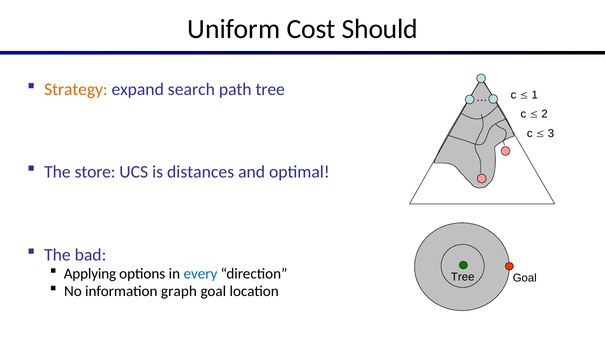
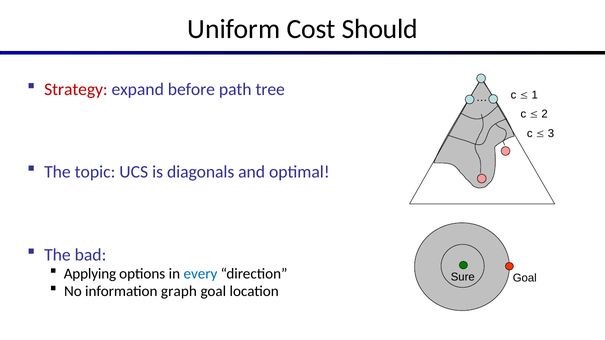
Strategy colour: orange -> red (76, 89)
search: search -> before (191, 89)
store: store -> topic (95, 172)
distances: distances -> diagonals (201, 172)
Tree: Tree -> Sure (463, 277)
